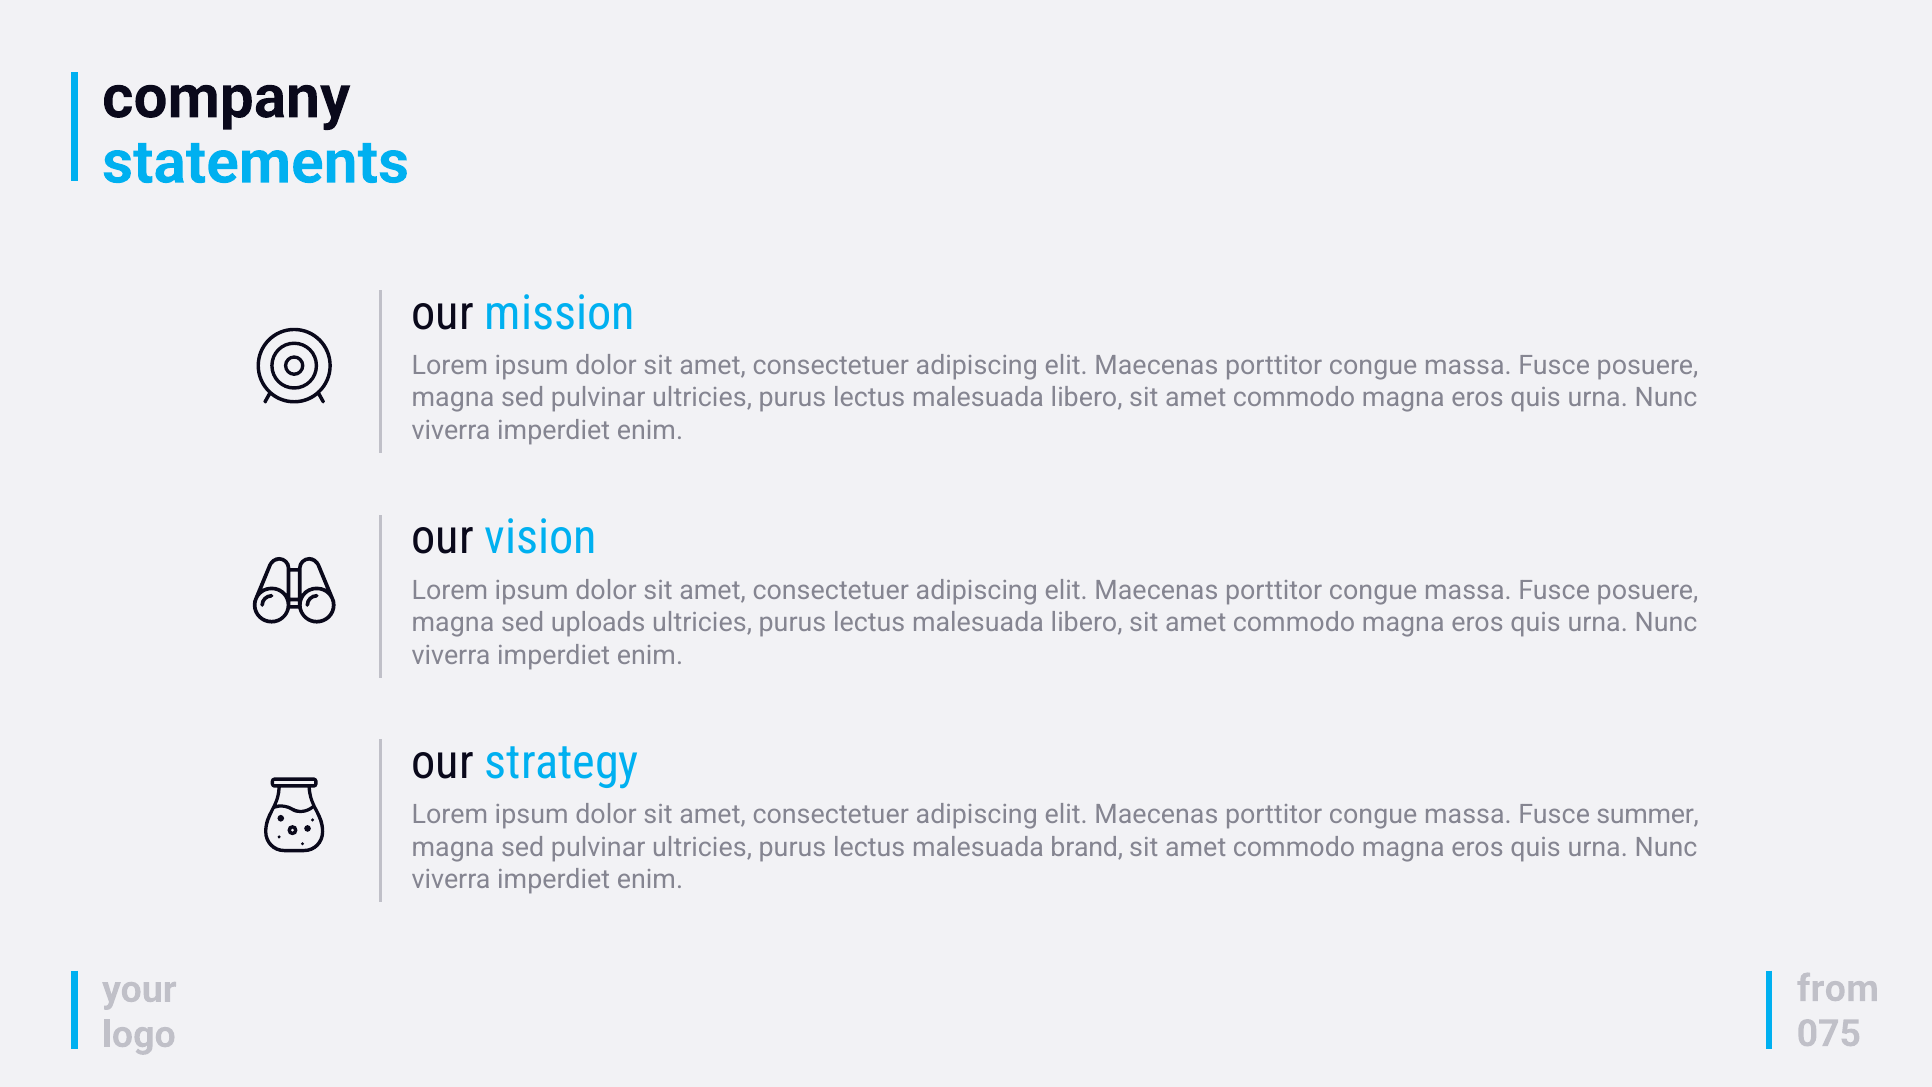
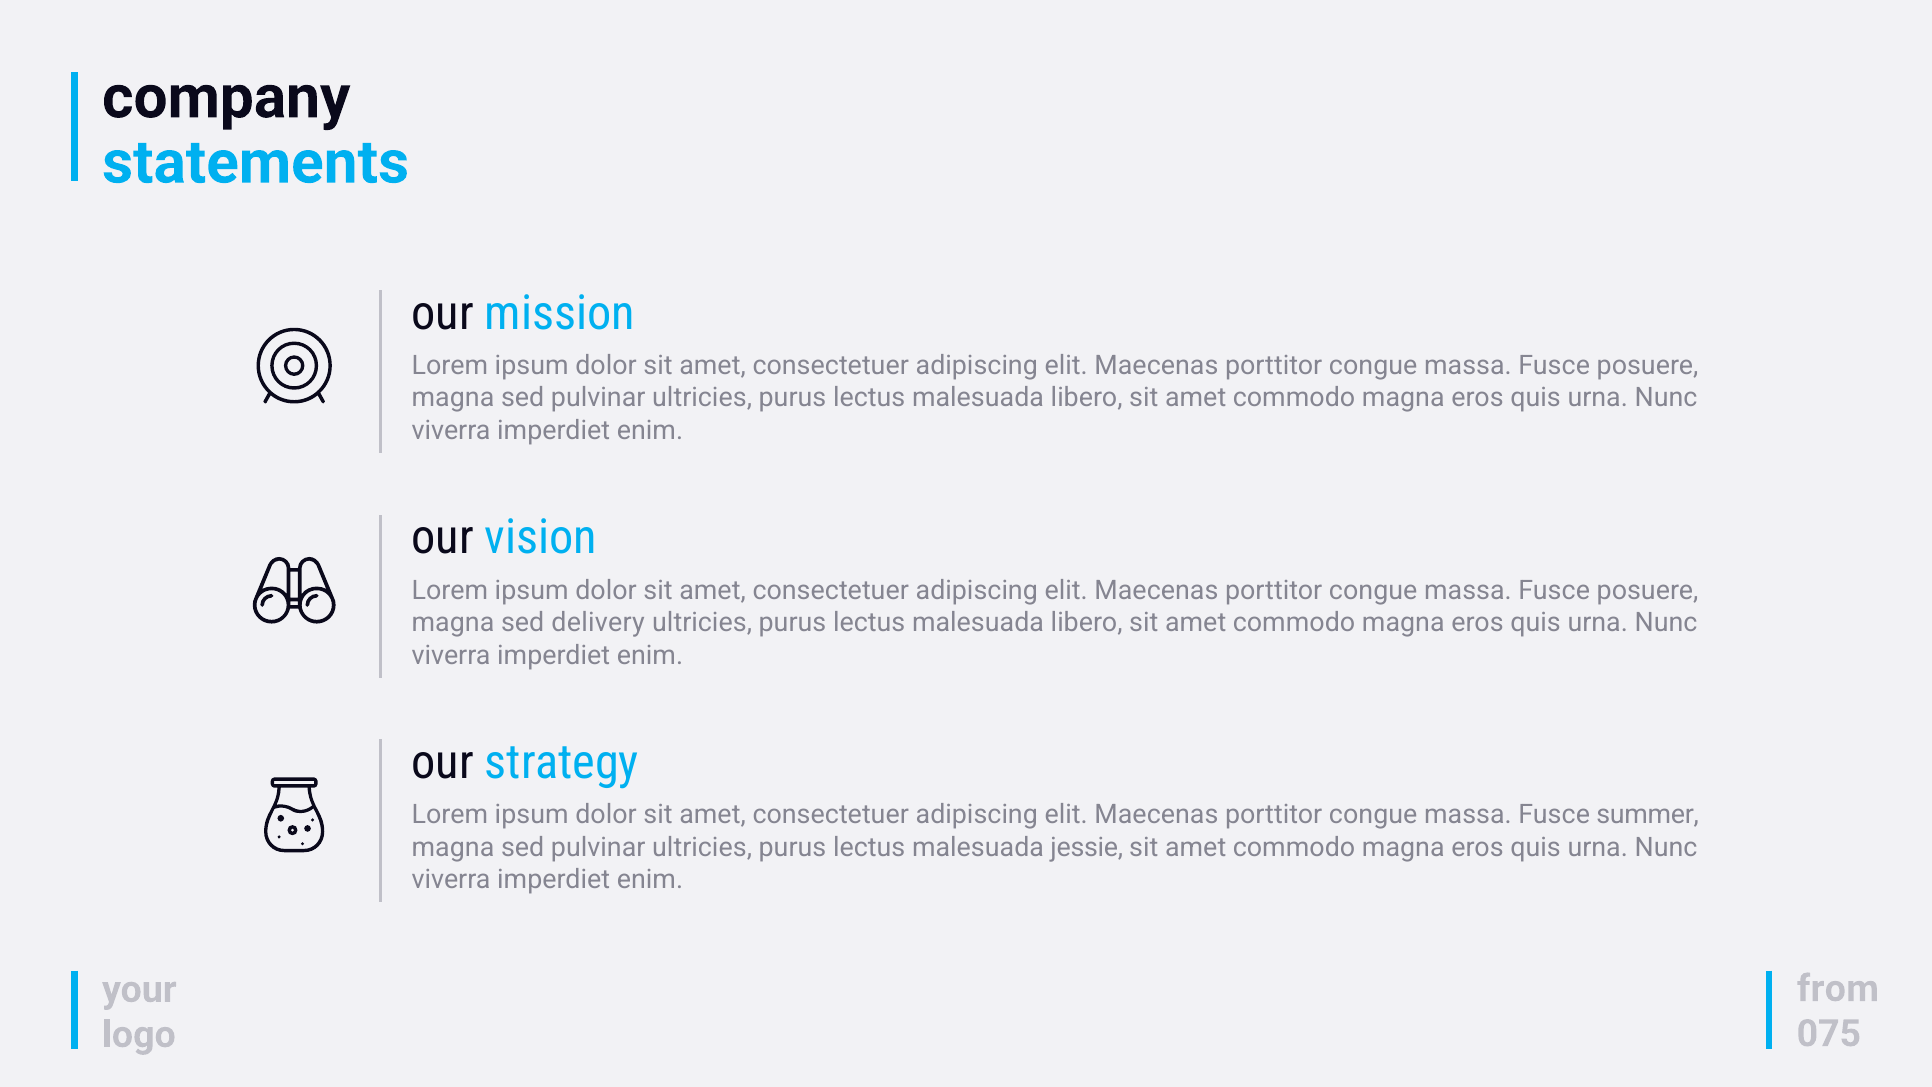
uploads: uploads -> delivery (598, 623)
brand: brand -> jessie (1087, 847)
